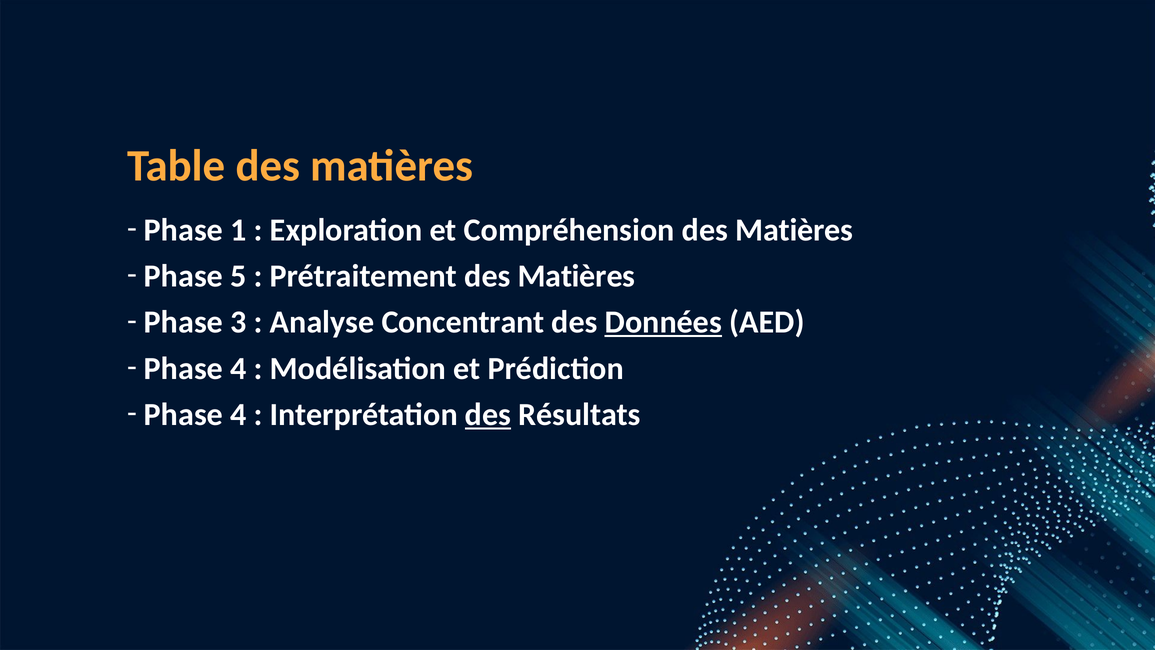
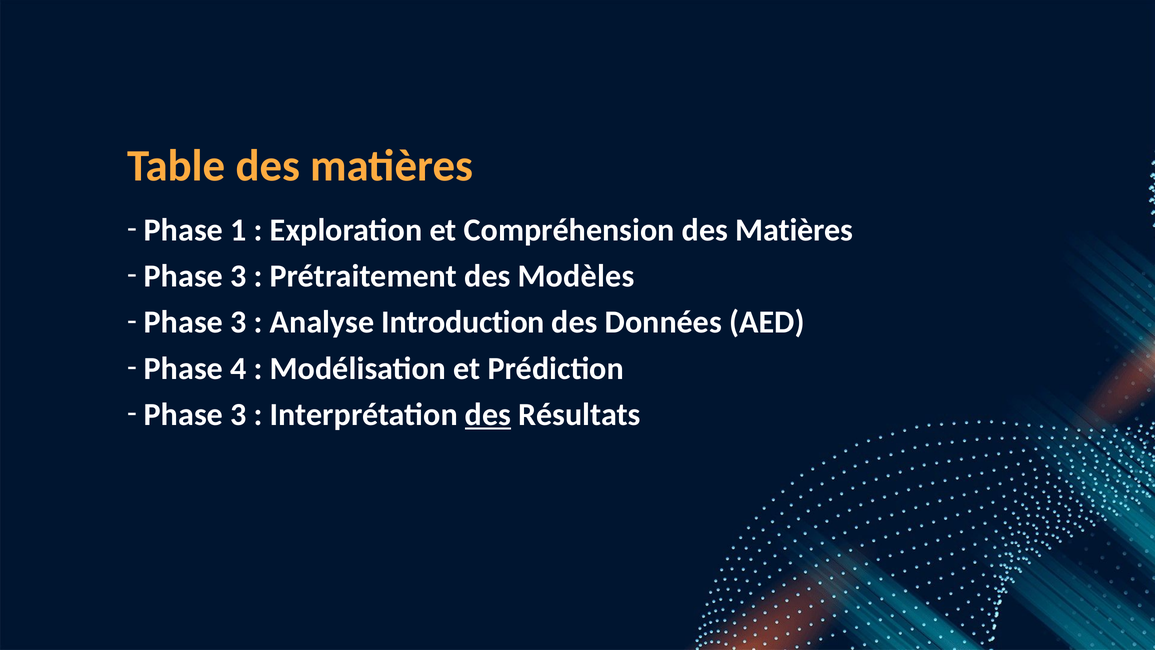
5: 5 -> 3 (238, 276)
Prétraitement des Matières: Matières -> Modèles (576, 276)
Concentrant: Concentrant -> Introduction (463, 322)
Données underline: present -> none (663, 322)
4: 4 -> 3 (238, 415)
